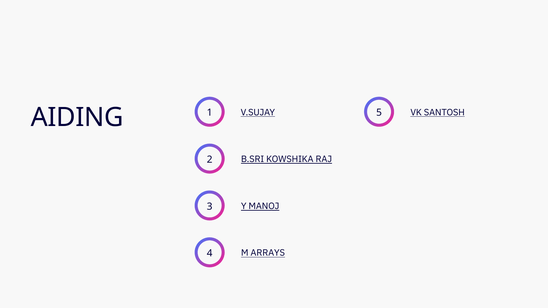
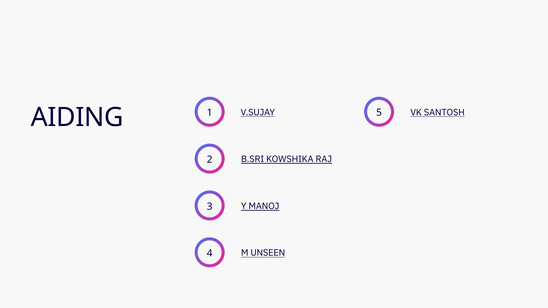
ARRAYS: ARRAYS -> UNSEEN (268, 253)
